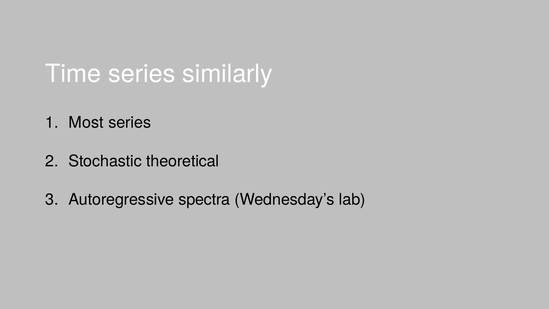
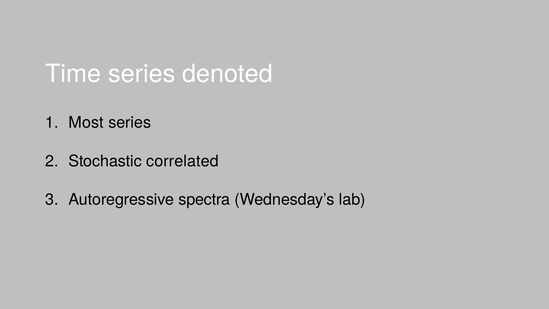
similarly: similarly -> denoted (228, 74)
theoretical: theoretical -> correlated (183, 161)
